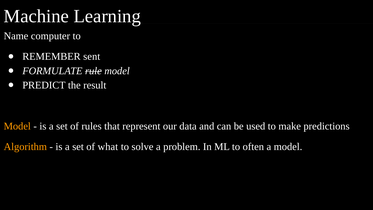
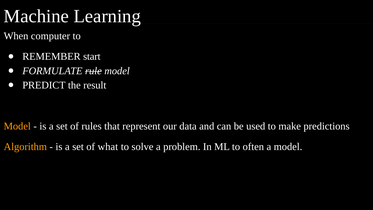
Name: Name -> When (16, 36)
sent: sent -> start (92, 56)
